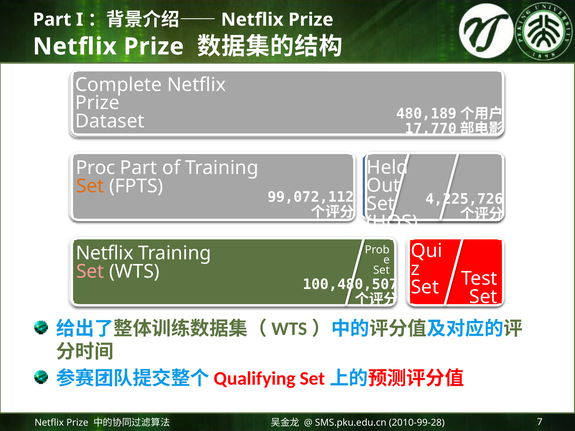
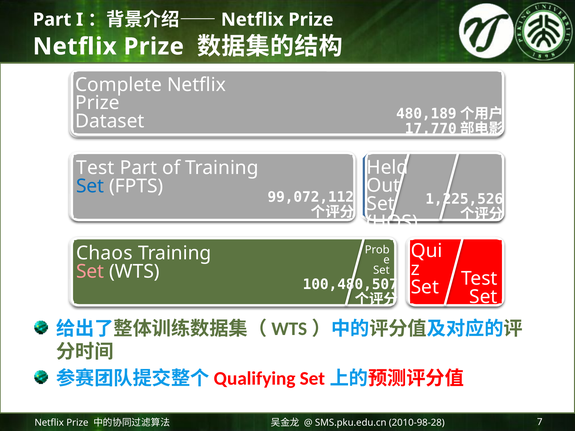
Proc: Proc -> Test (95, 168)
Set colour: orange -> blue (90, 186)
4,225,726: 4,225,726 -> 1,225,526 (464, 199)
Netflix: Netflix -> Chaos (104, 253)
2010-99-28: 2010-99-28 -> 2010-98-28 (417, 423)
